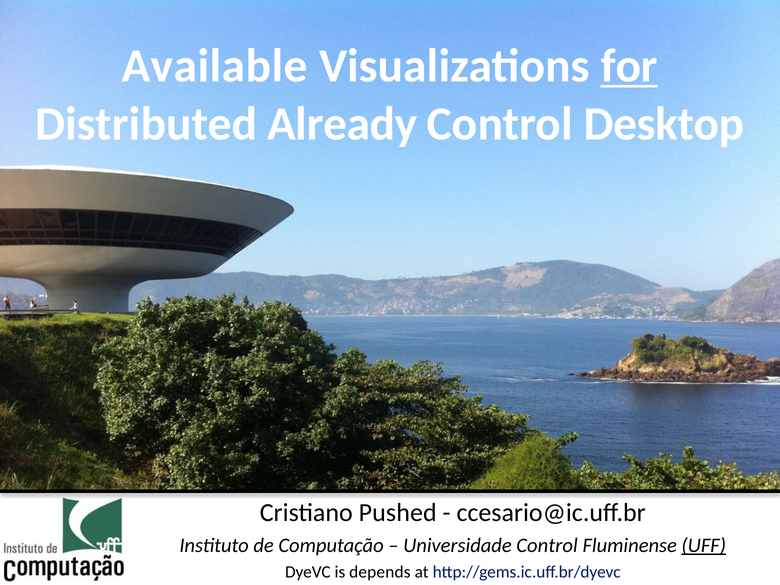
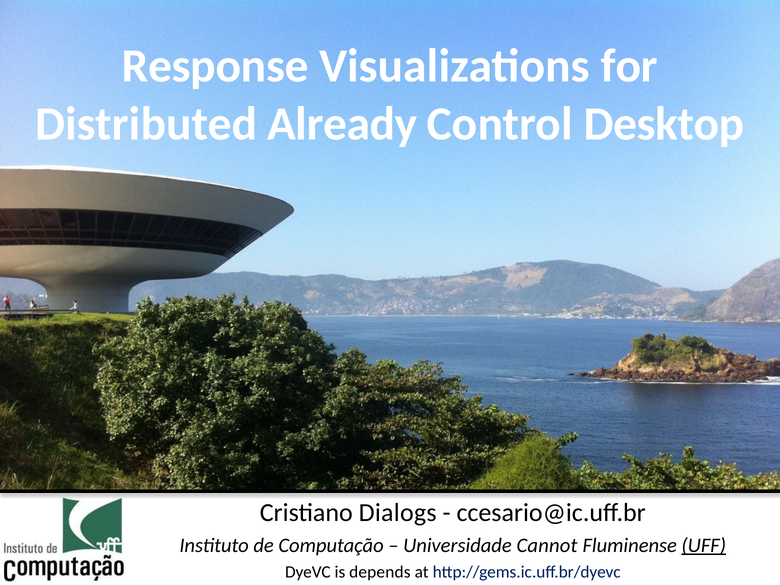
Available: Available -> Response (215, 66)
for underline: present -> none (629, 66)
Pushed: Pushed -> Dialogs (398, 513)
Universidade Control: Control -> Cannot (547, 545)
